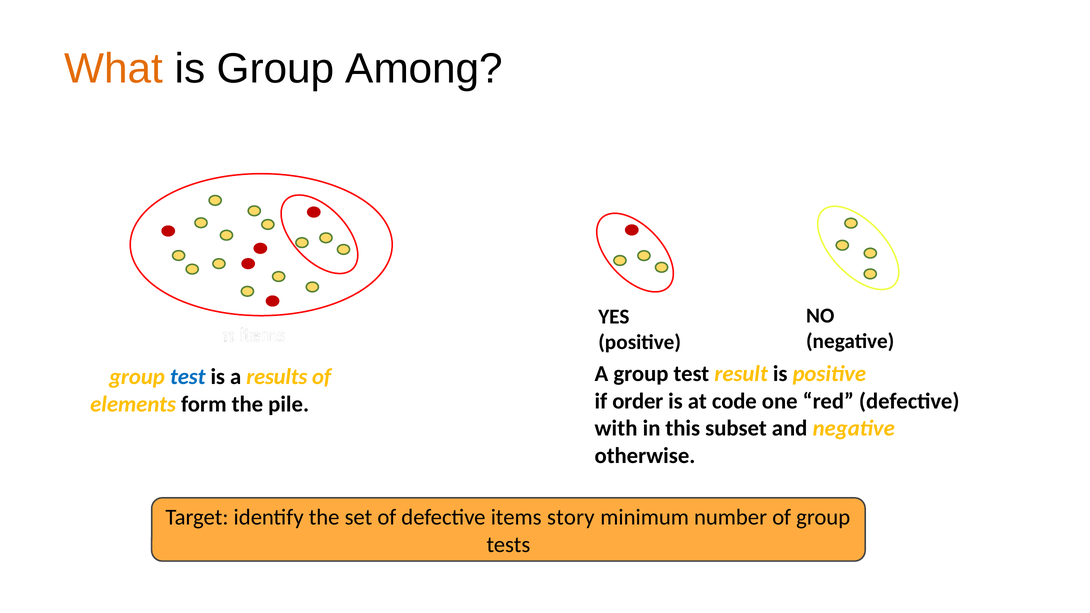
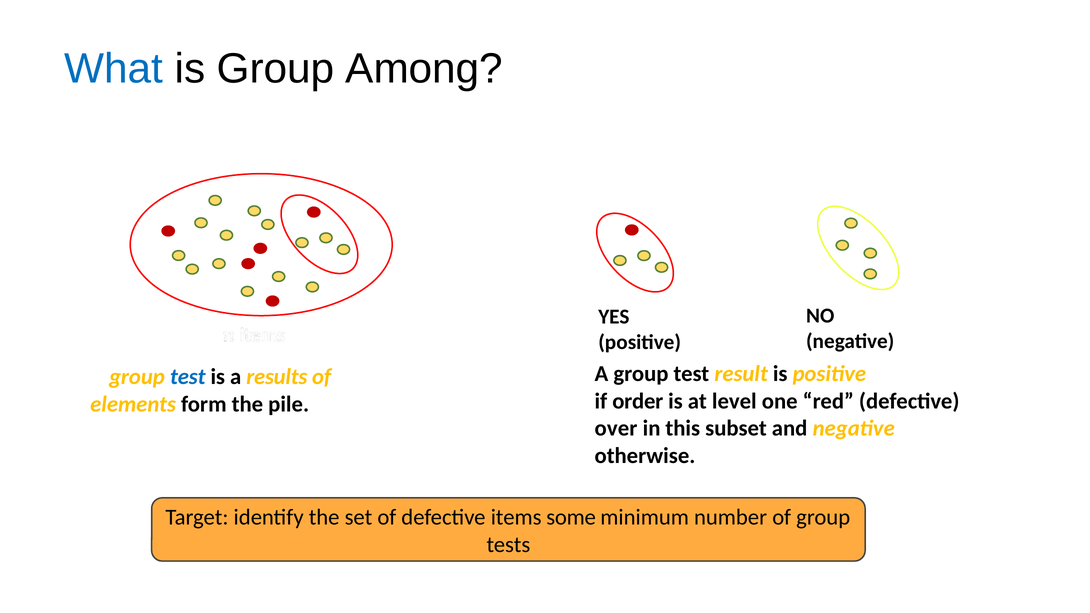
What colour: orange -> blue (114, 69)
code: code -> level (734, 401)
with: with -> over (616, 428)
story: story -> some (571, 518)
